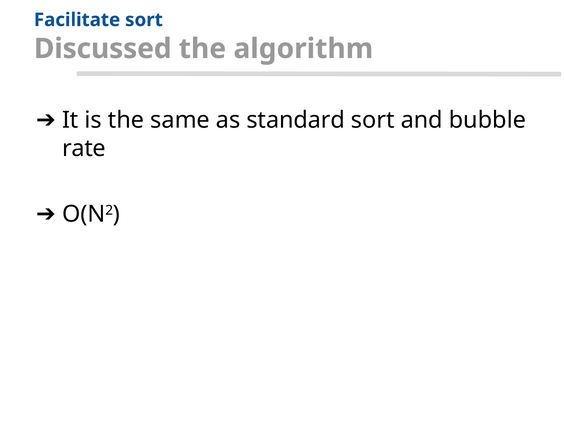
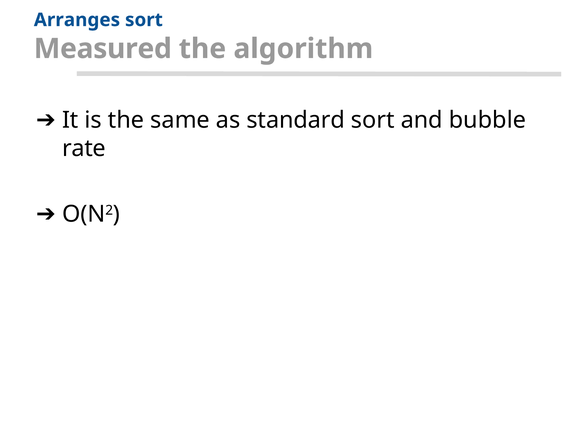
Facilitate: Facilitate -> Arranges (77, 20)
Discussed: Discussed -> Measured (103, 49)
